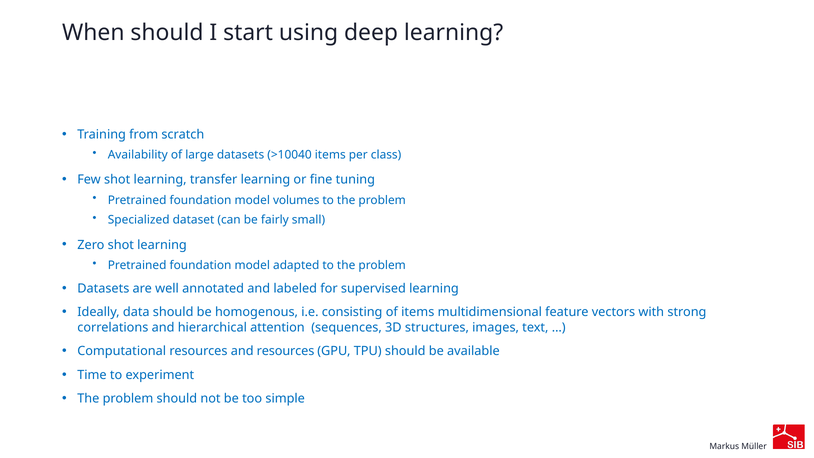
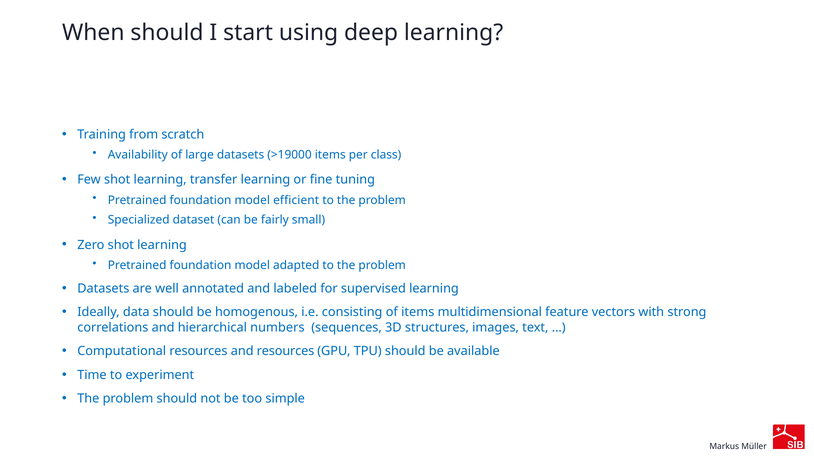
>10040: >10040 -> >19000 (290, 155)
volumes: volumes -> efficient (296, 200)
attention: attention -> numbers (277, 327)
